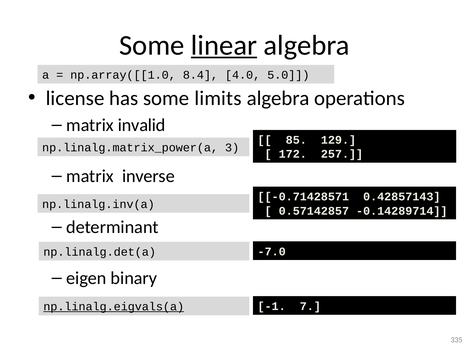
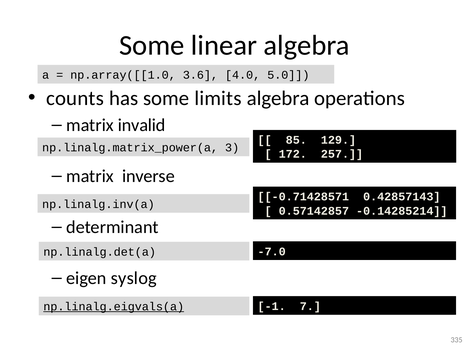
linear underline: present -> none (224, 45)
8.4: 8.4 -> 3.6 (200, 75)
license: license -> counts (75, 98)
-0.14289714: -0.14289714 -> -0.14285214 (402, 211)
binary: binary -> syslog (134, 279)
